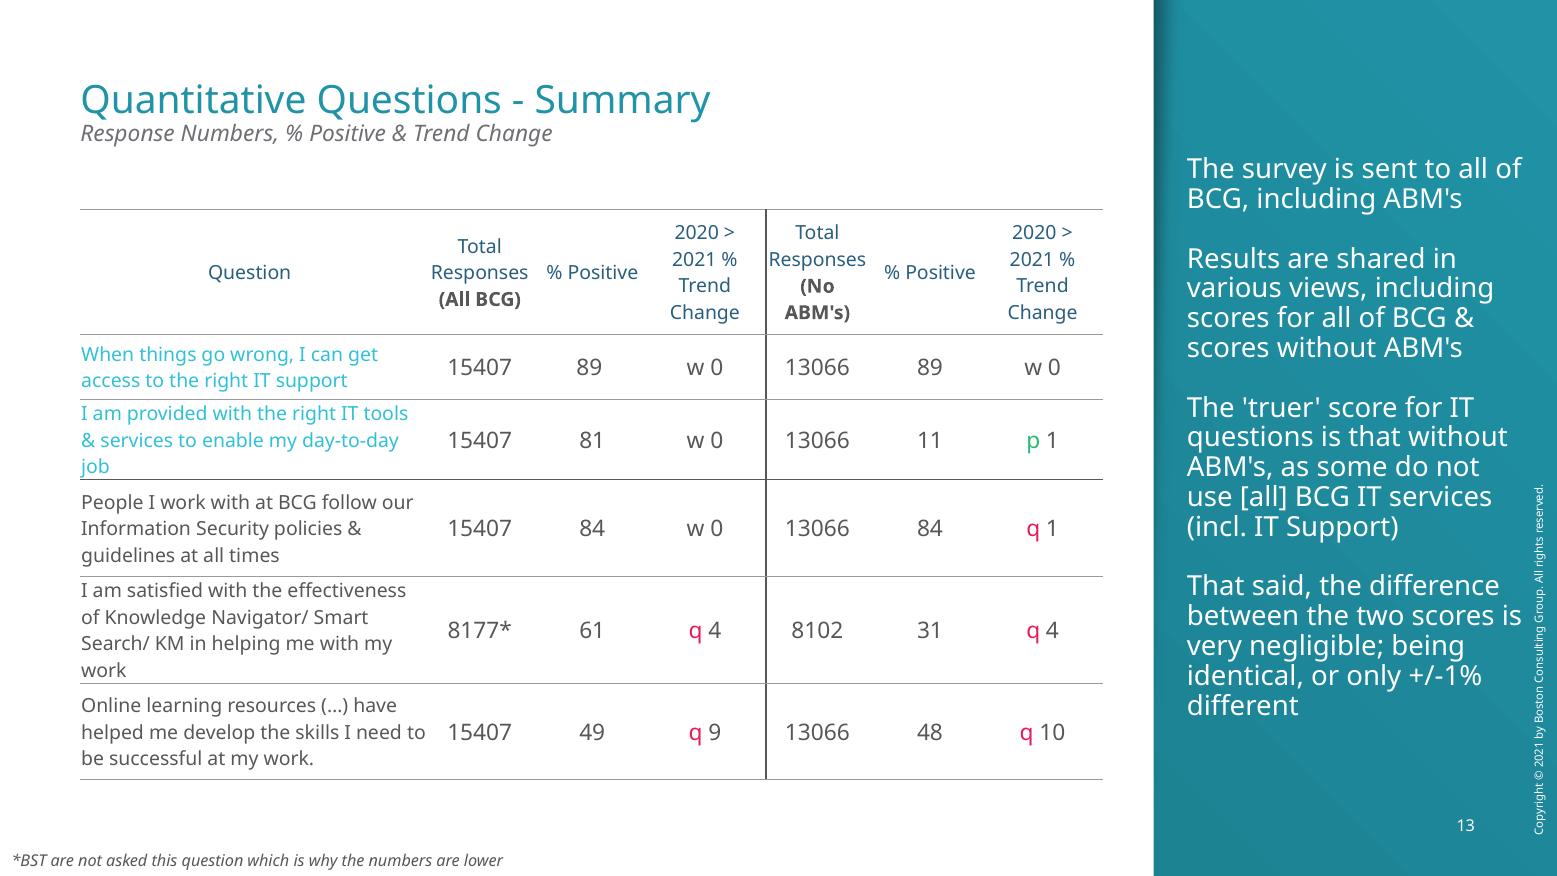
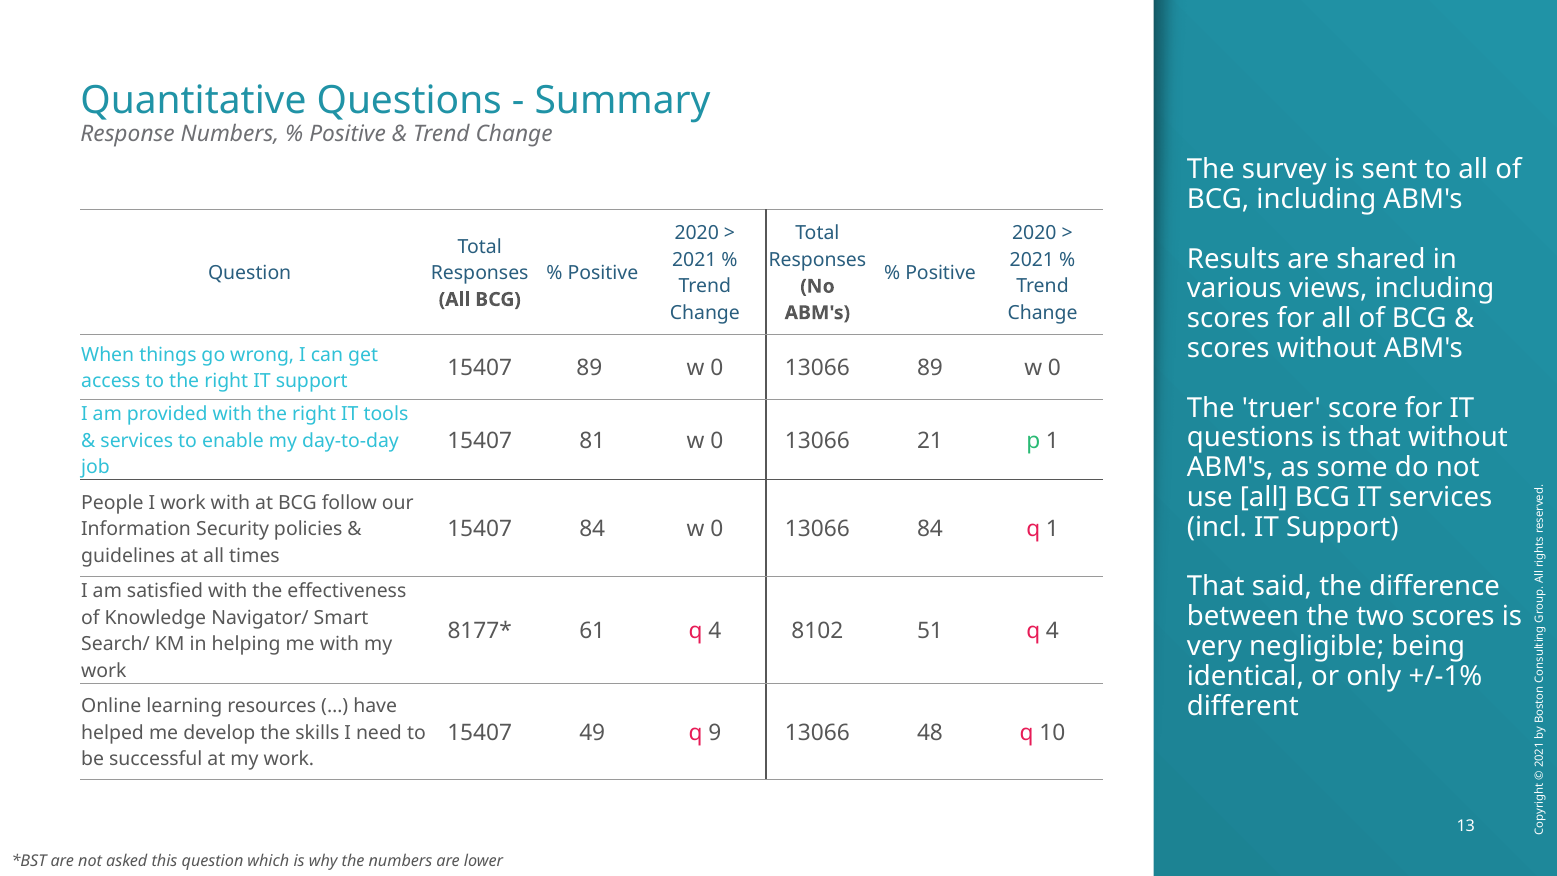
11: 11 -> 21 (930, 441)
31: 31 -> 51 (930, 631)
